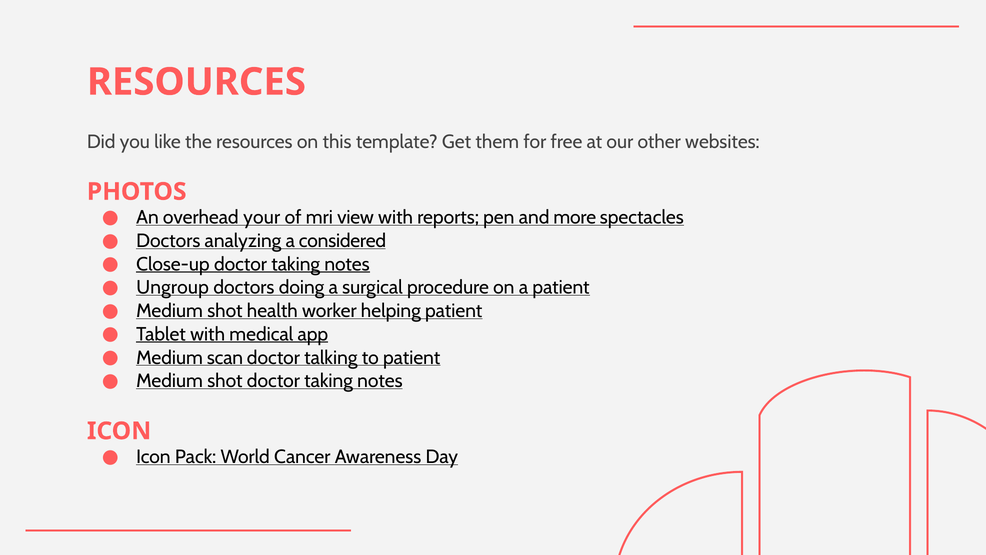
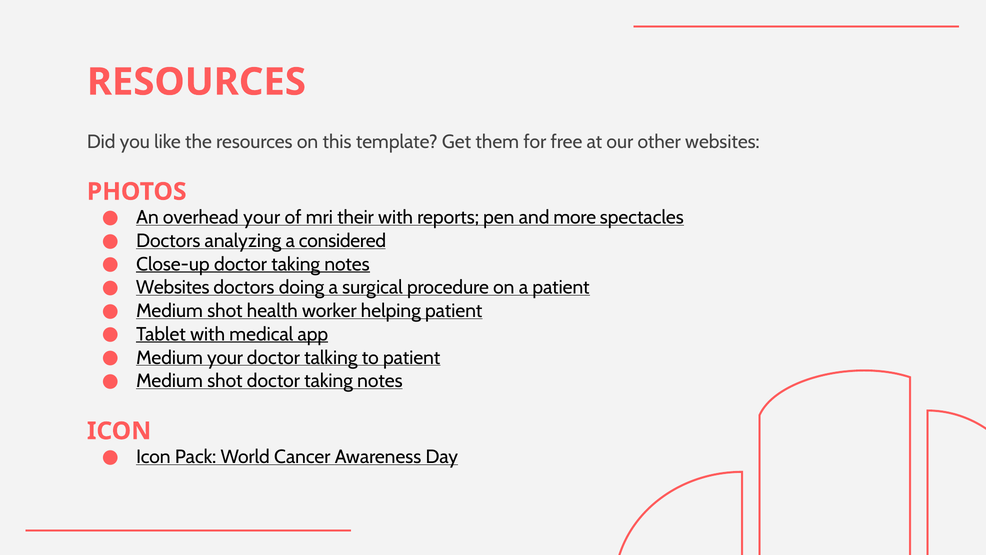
view: view -> their (355, 217)
Ungroup: Ungroup -> Websites (173, 287)
Medium scan: scan -> your (225, 357)
